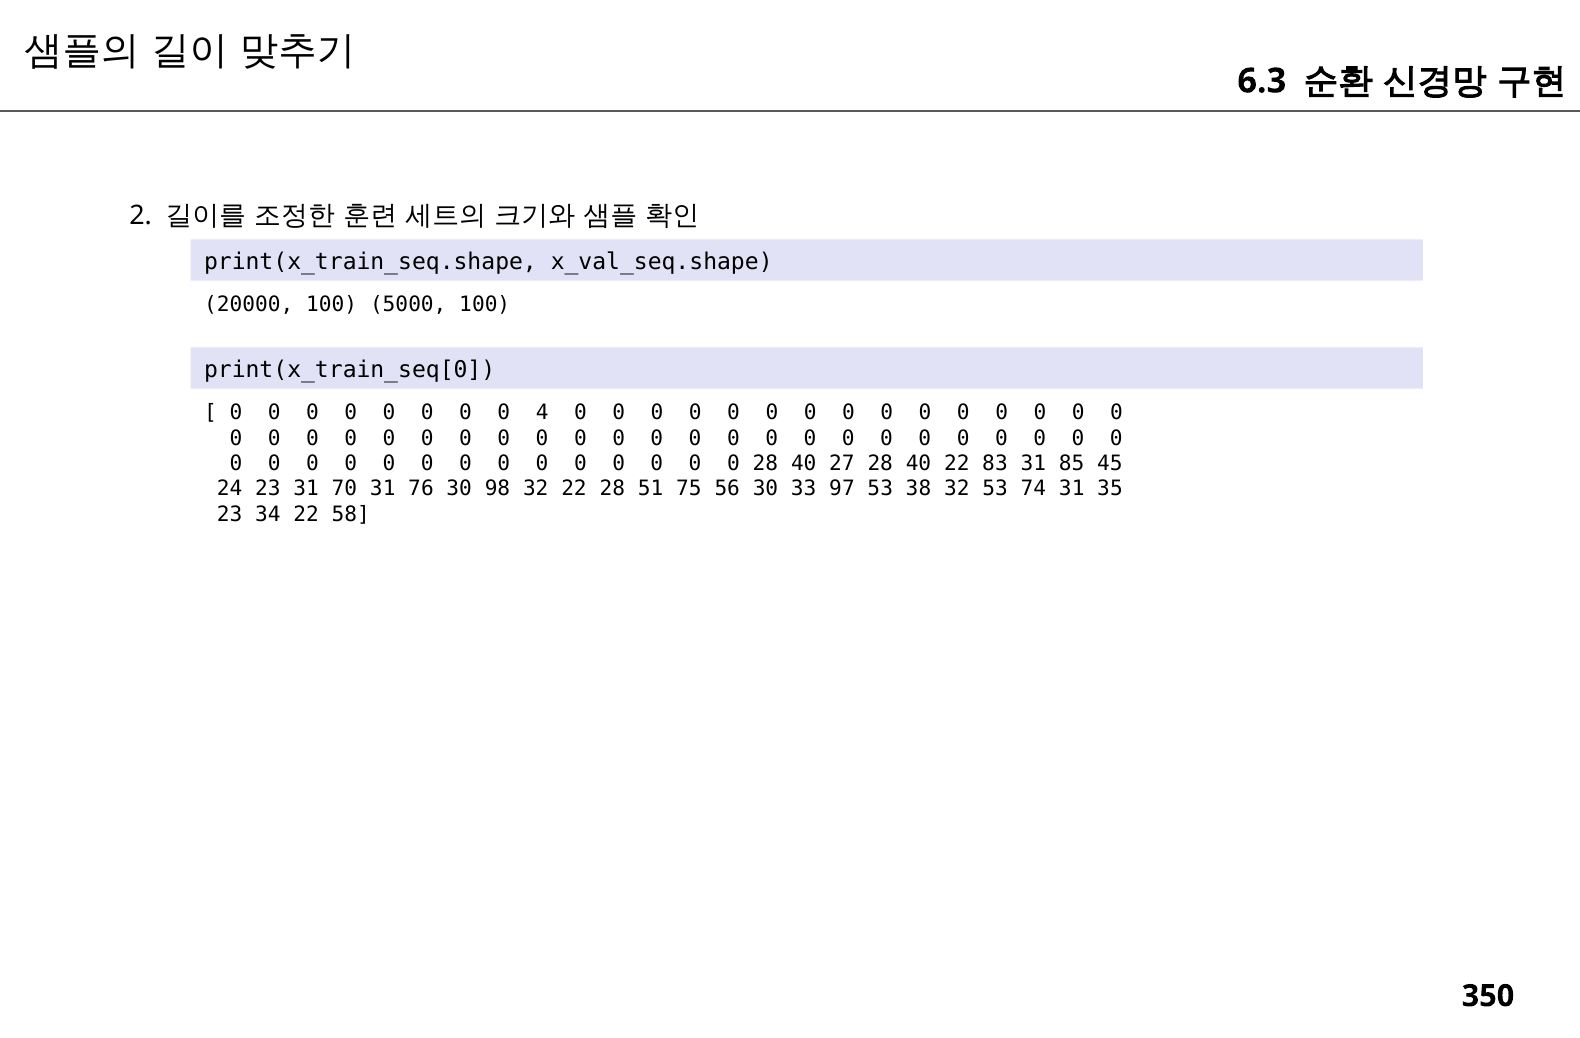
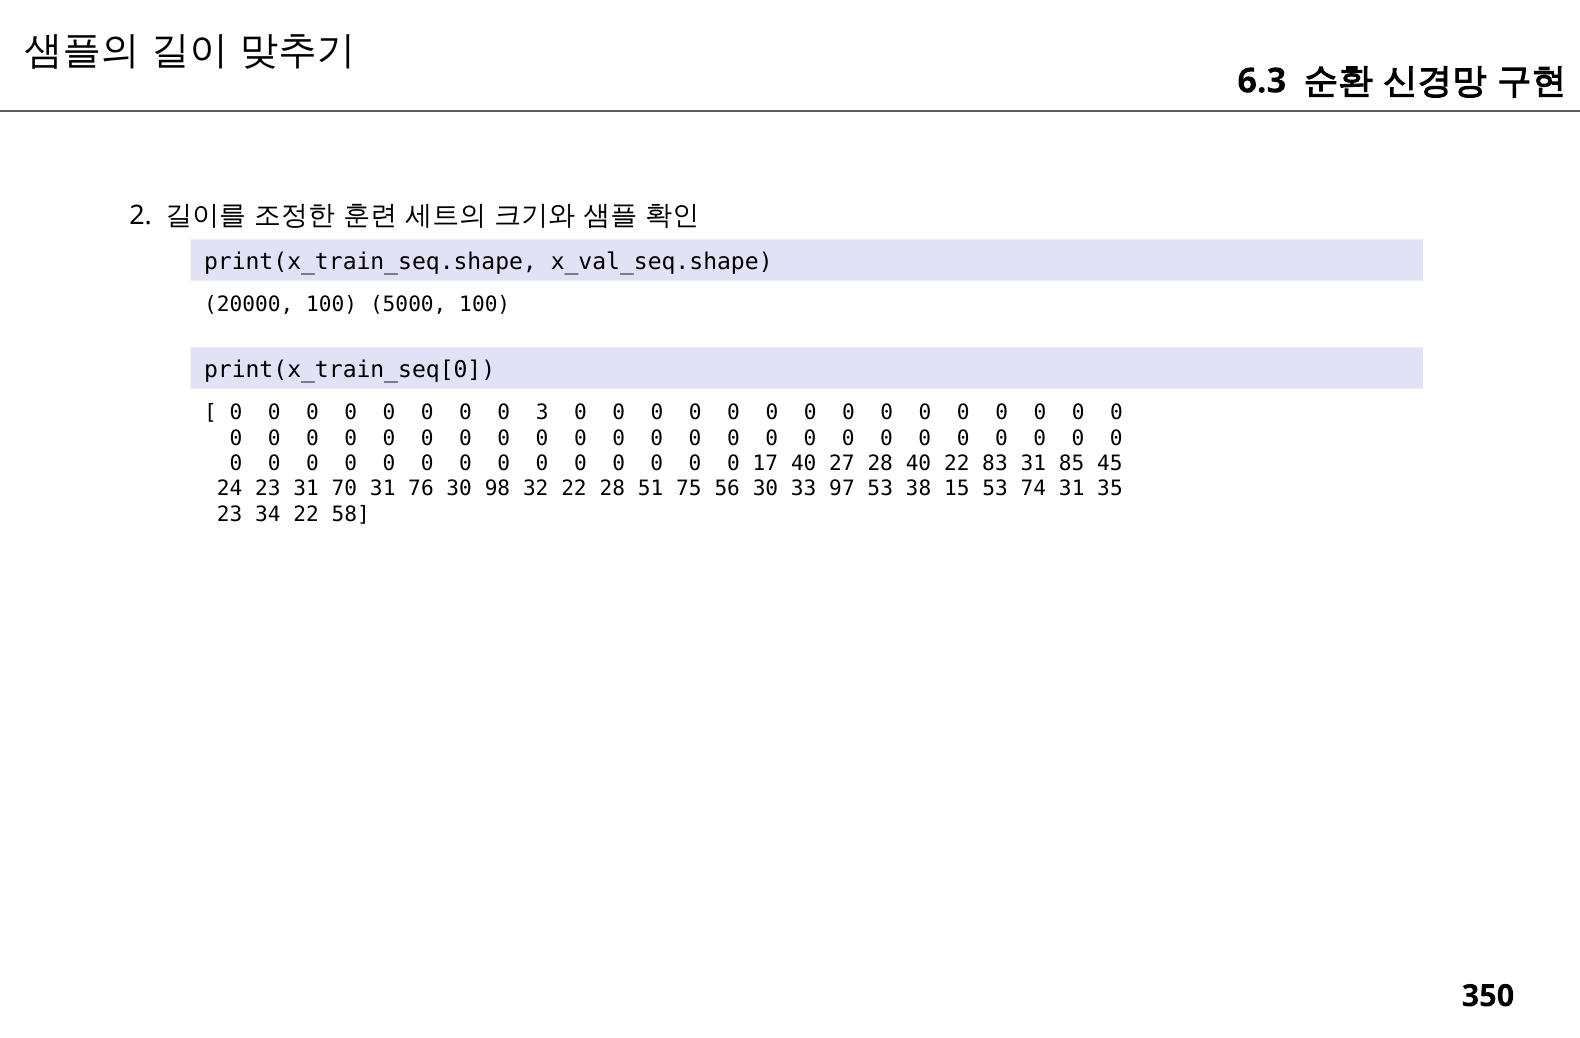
4: 4 -> 3 (542, 413)
0 28: 28 -> 17 (765, 463)
38 32: 32 -> 15 (957, 489)
